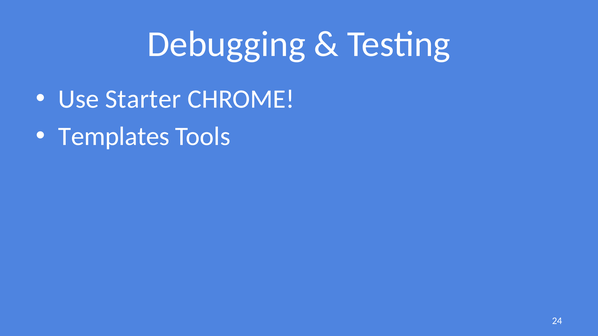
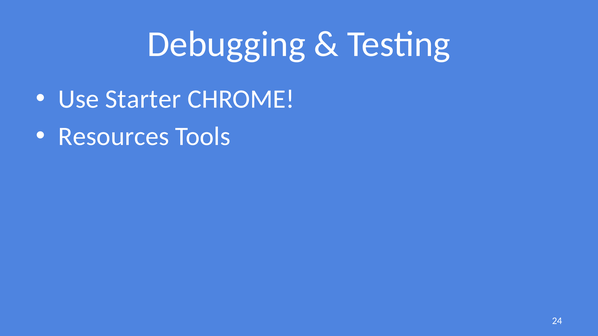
Templates: Templates -> Resources (114, 137)
